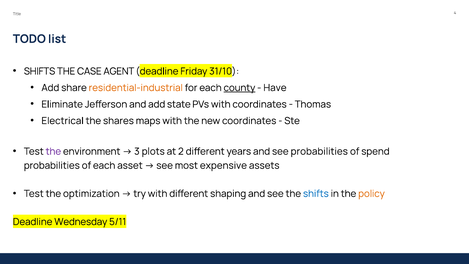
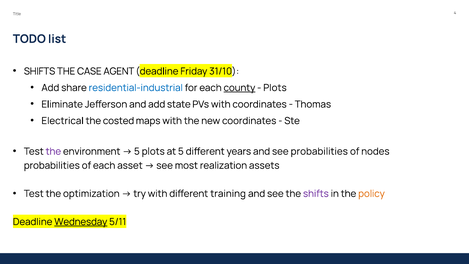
residential-industrial colour: orange -> blue (136, 88)
Have: Have -> Plots (275, 88)
shares: shares -> costed (119, 121)
3: 3 -> 5 (137, 151)
at 2: 2 -> 5 (181, 151)
spend: spend -> nodes (375, 151)
expensive: expensive -> realization (223, 165)
shaping: shaping -> training (228, 194)
shifts colour: blue -> purple (316, 194)
Wednesday underline: none -> present (81, 222)
